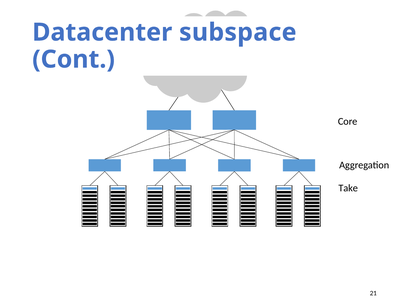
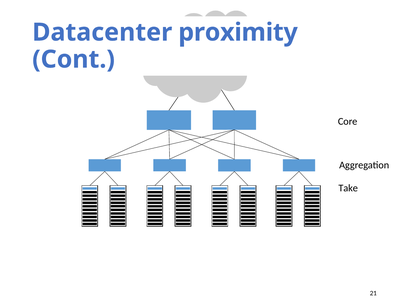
subspace: subspace -> proximity (238, 32)
